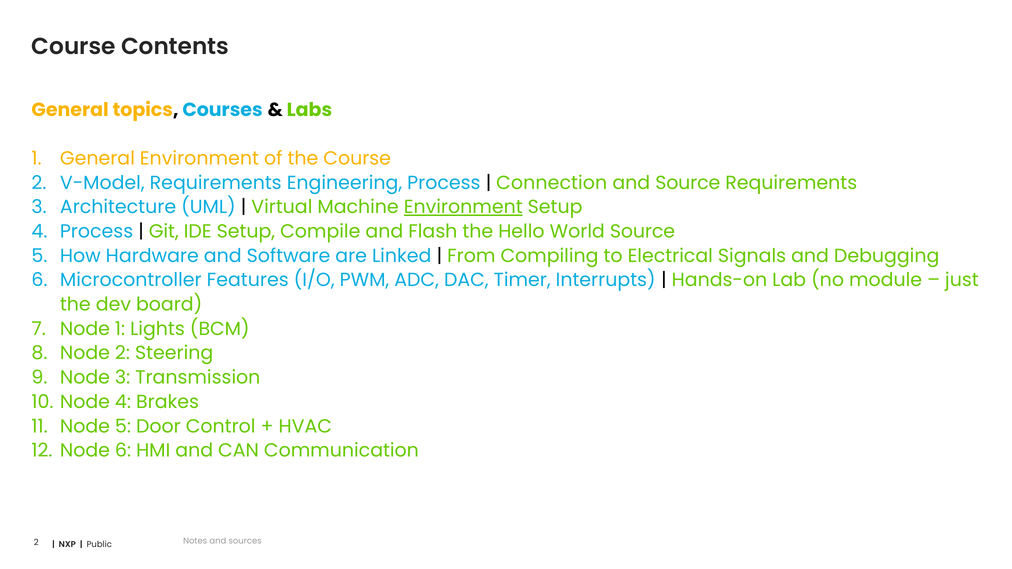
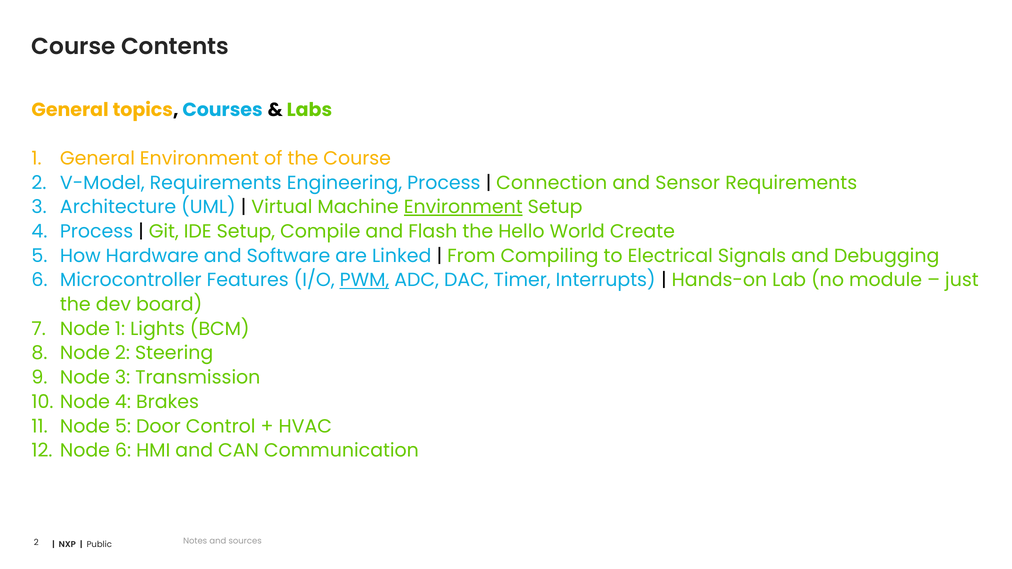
and Source: Source -> Sensor (688, 183)
World Source: Source -> Create (642, 232)
PWM underline: none -> present (364, 280)
